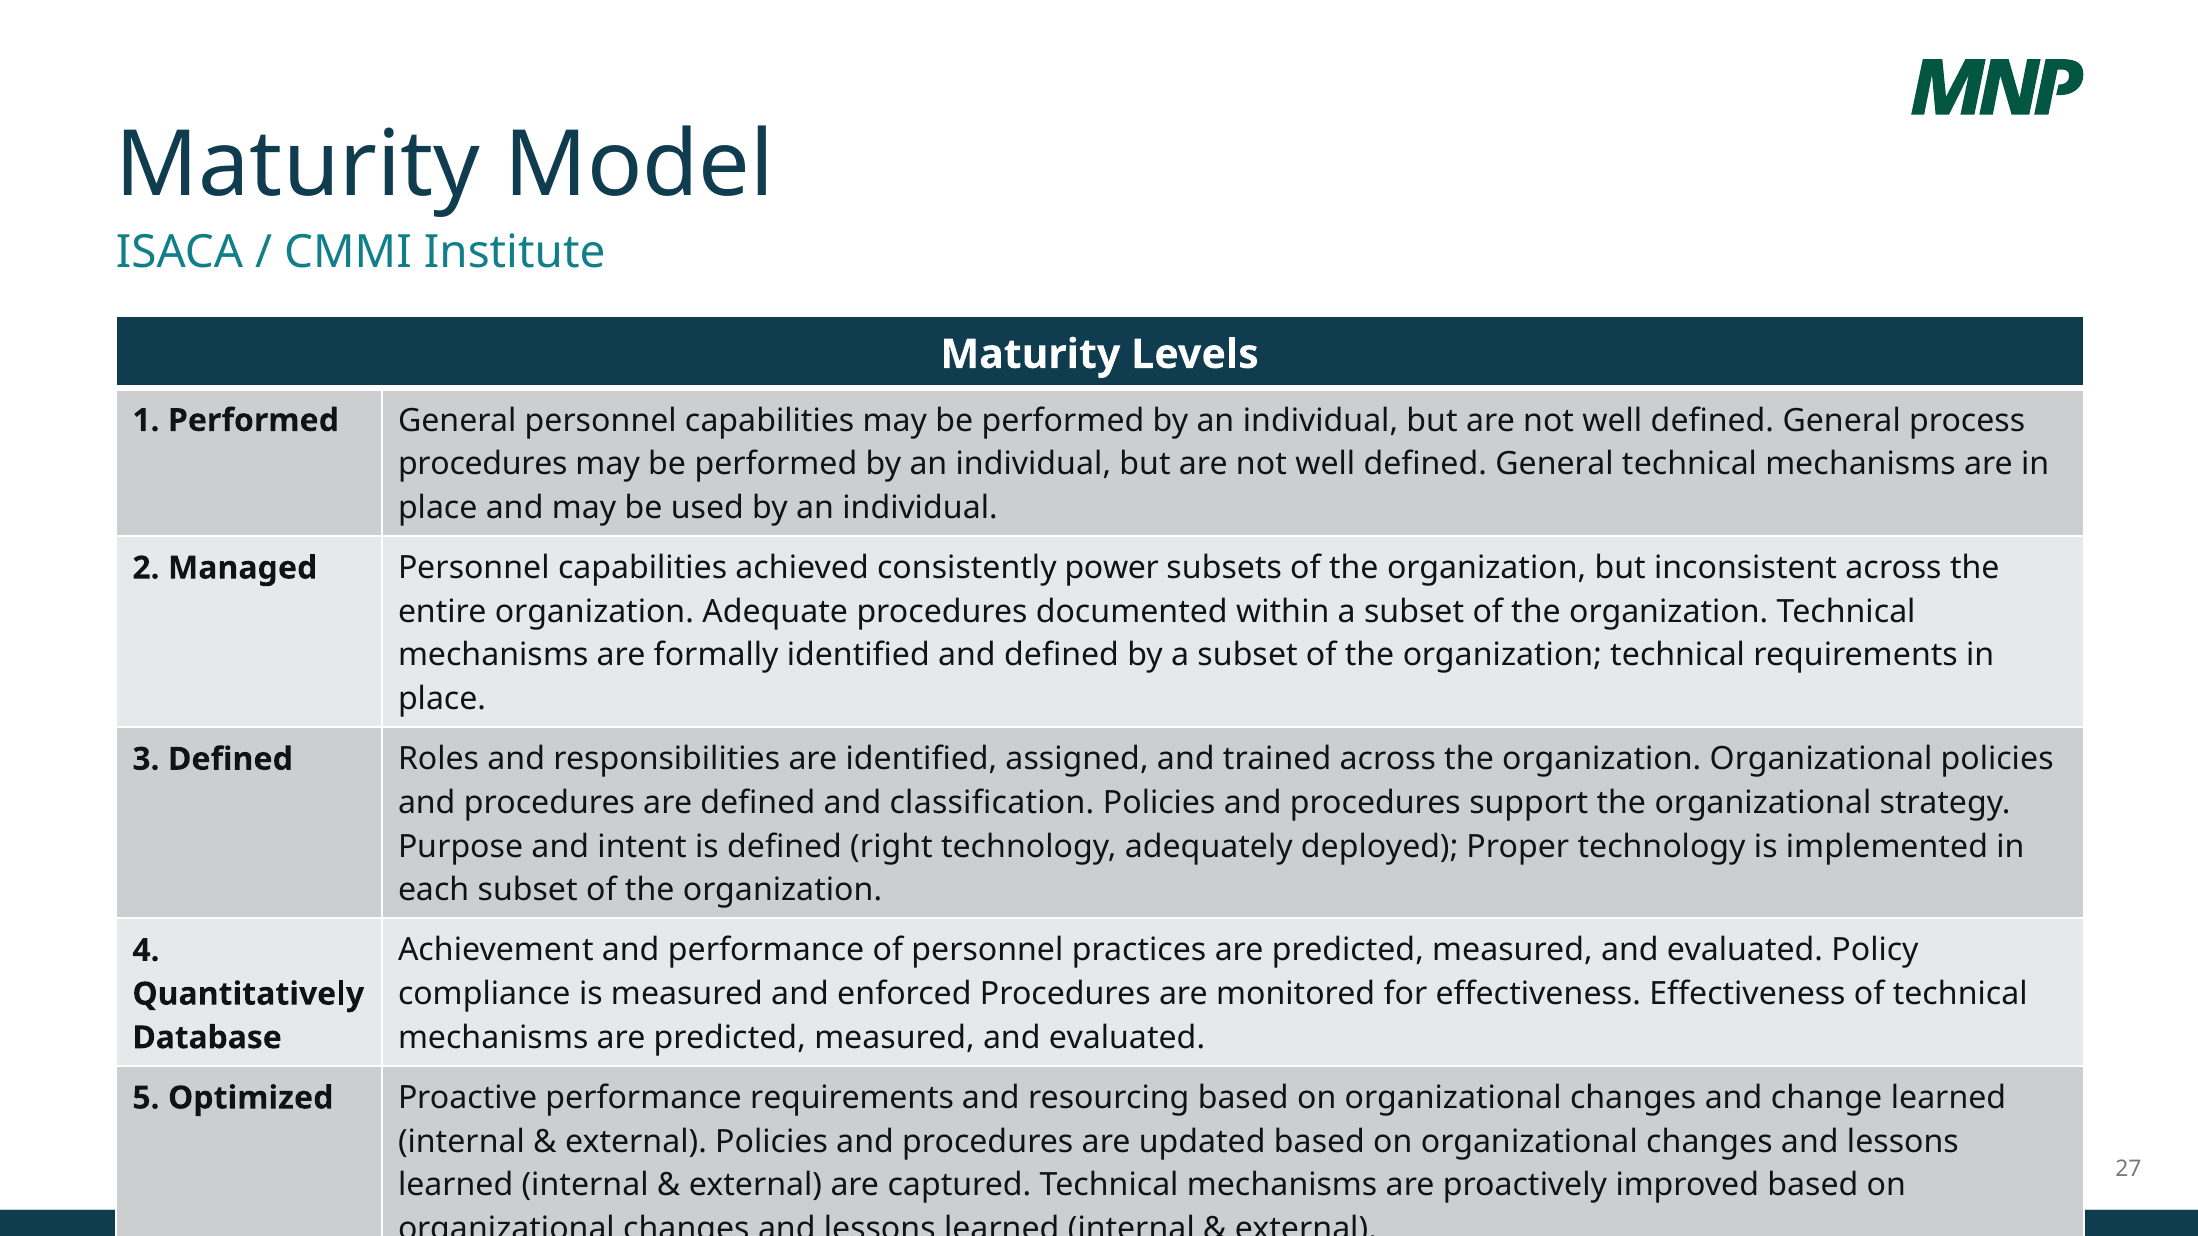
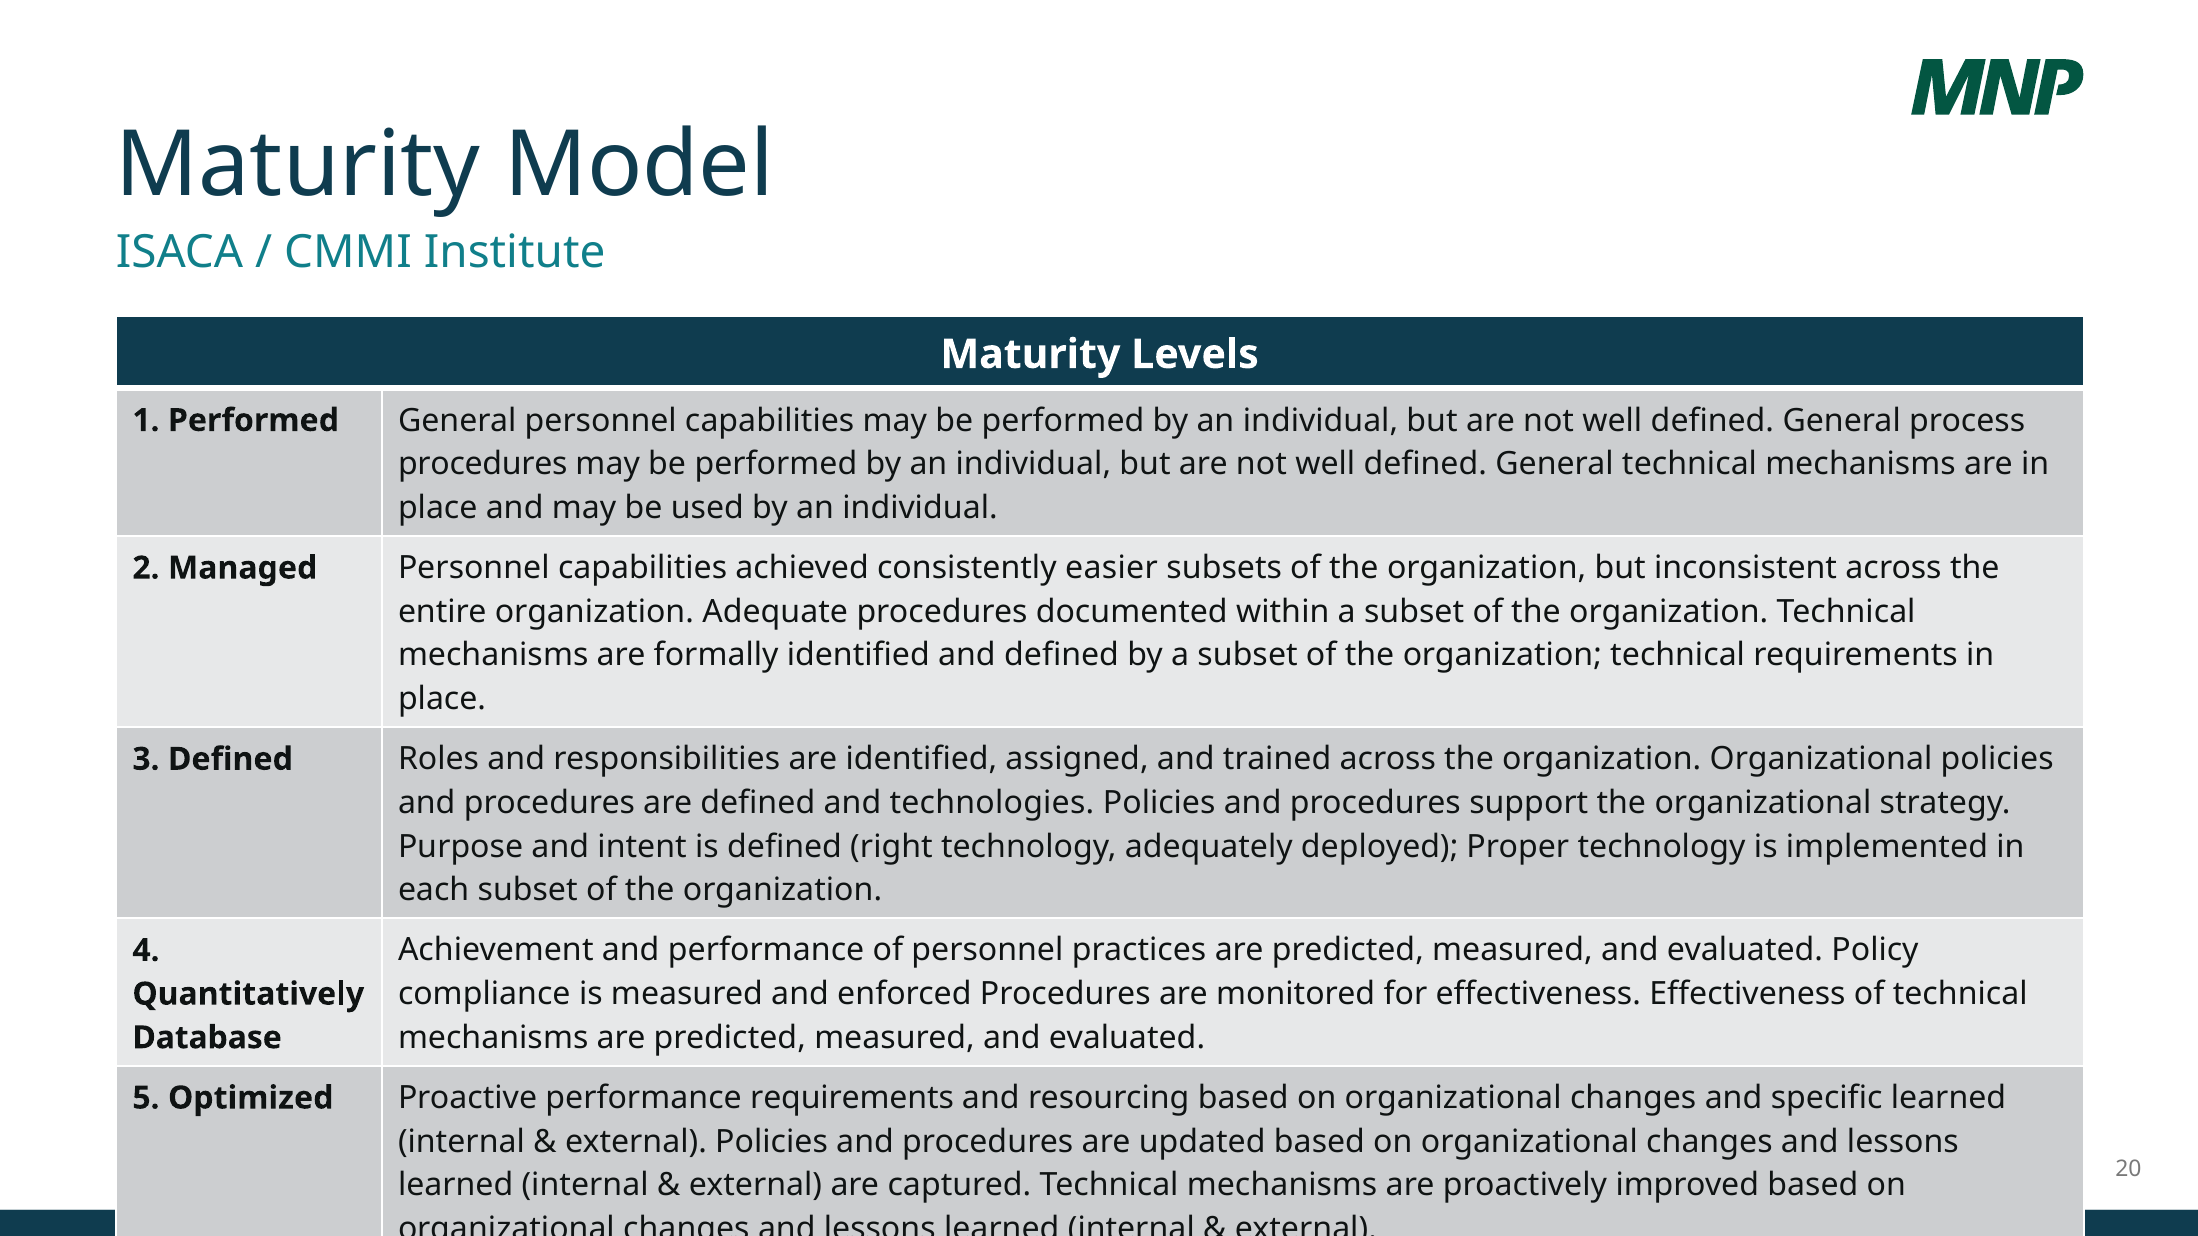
power: power -> easier (1111, 568)
classification: classification -> technologies (992, 803)
change: change -> specific (1827, 1098)
27: 27 -> 20 (2128, 1169)
